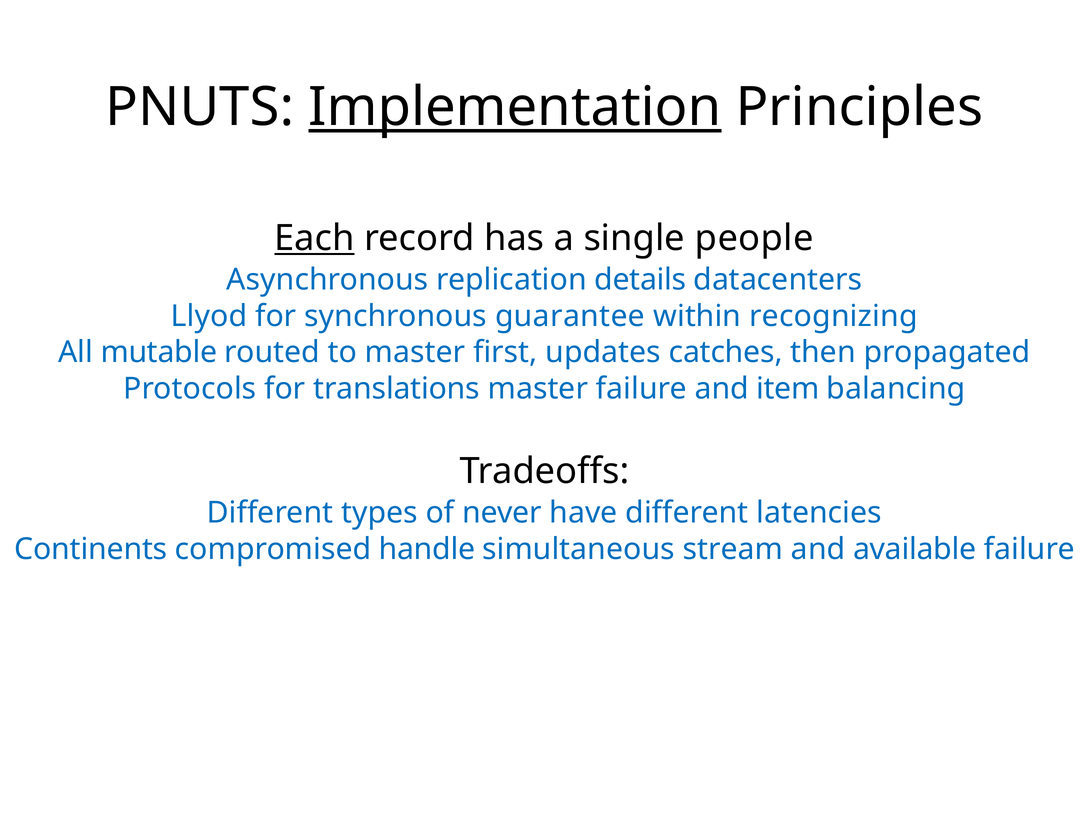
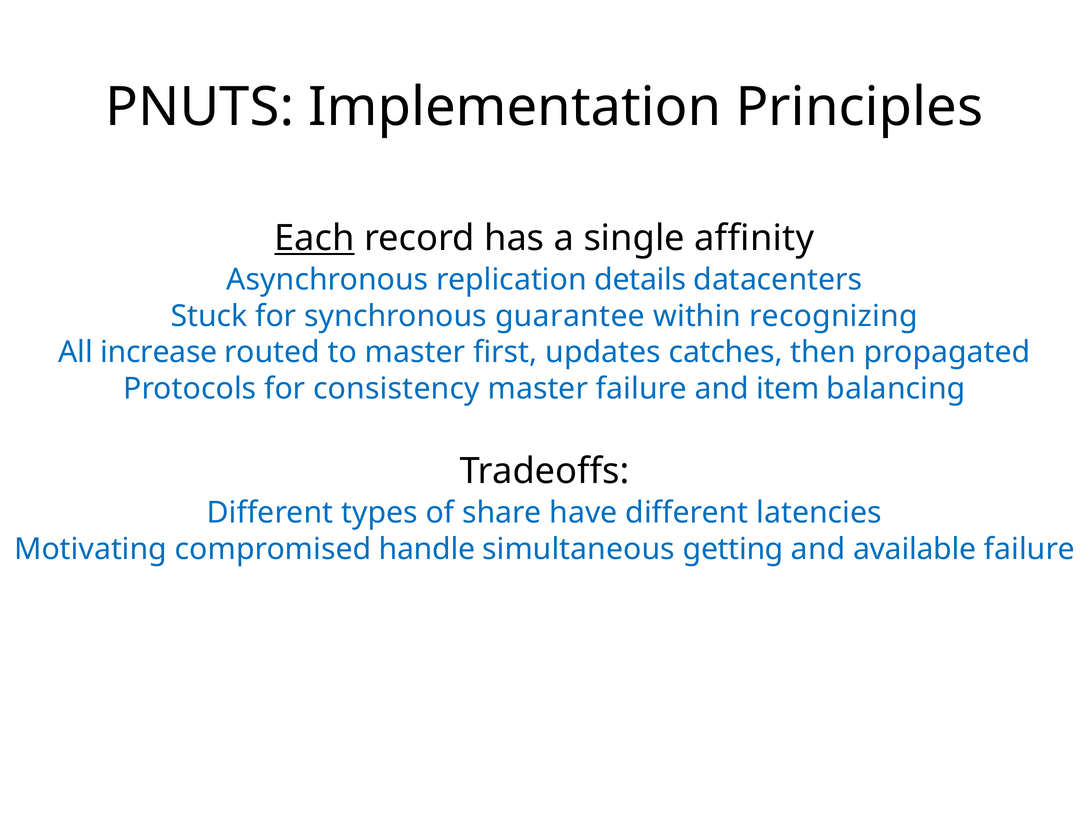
Implementation underline: present -> none (515, 107)
people: people -> affinity (754, 238)
Llyod: Llyod -> Stuck (209, 316)
mutable: mutable -> increase (159, 352)
translations: translations -> consistency (396, 389)
never: never -> share (502, 513)
Continents: Continents -> Motivating (91, 549)
stream: stream -> getting (733, 549)
